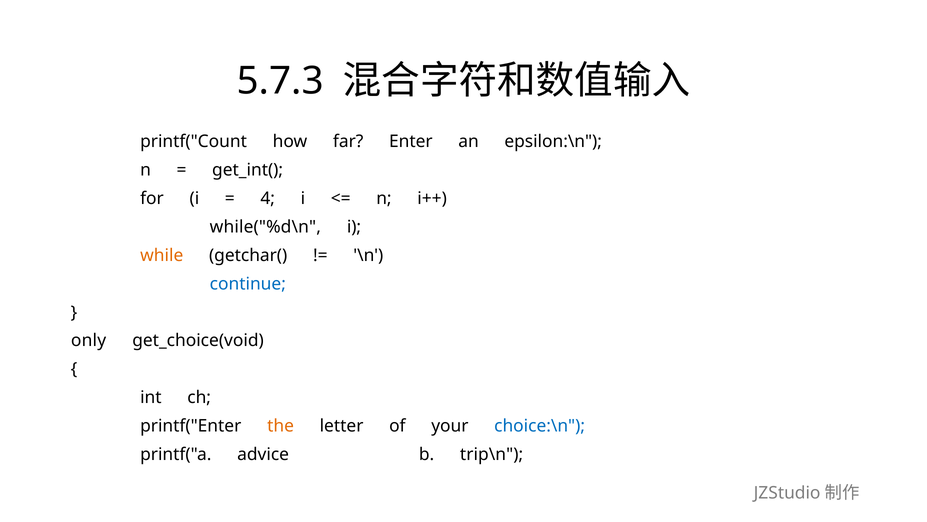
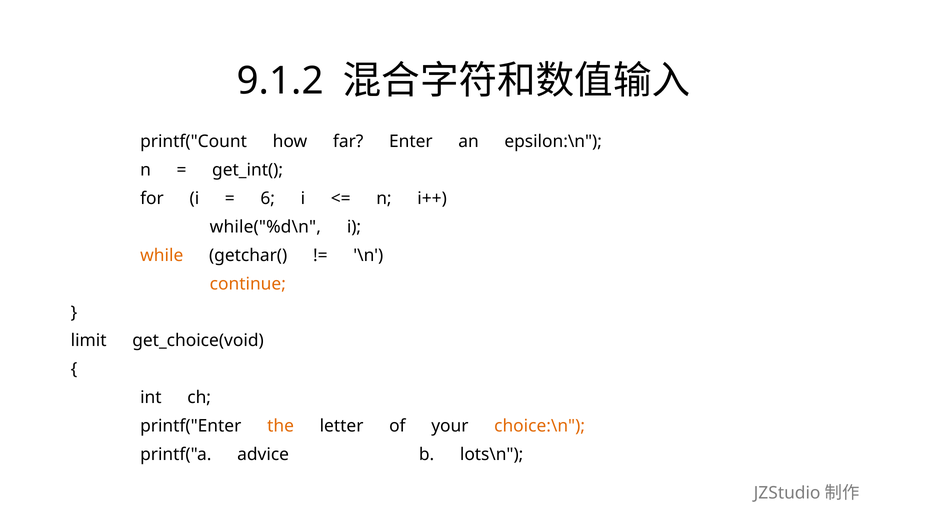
5.7.3: 5.7.3 -> 9.1.2 (280, 81)
4: 4 -> 6 (268, 198)
continue colour: blue -> orange (248, 284)
only: only -> limit (89, 340)
choice:\n colour: blue -> orange (540, 426)
trip\n: trip\n -> lots\n (492, 454)
